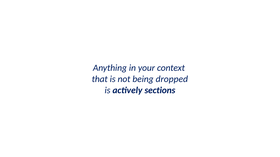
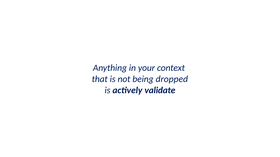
sections: sections -> validate (160, 90)
